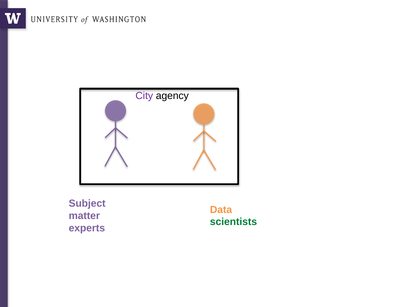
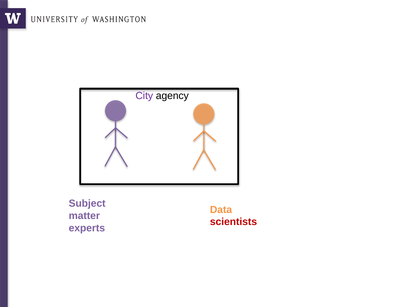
scientists colour: green -> red (234, 222)
